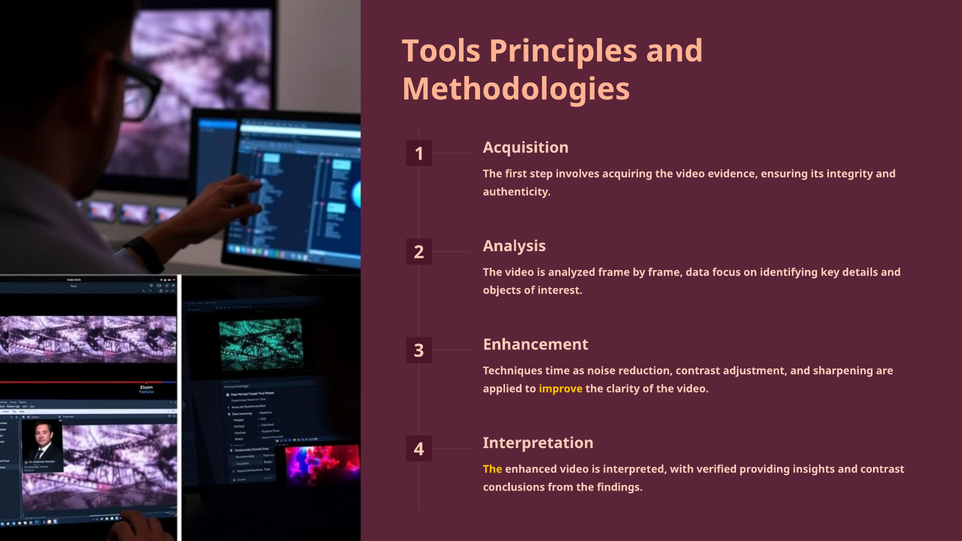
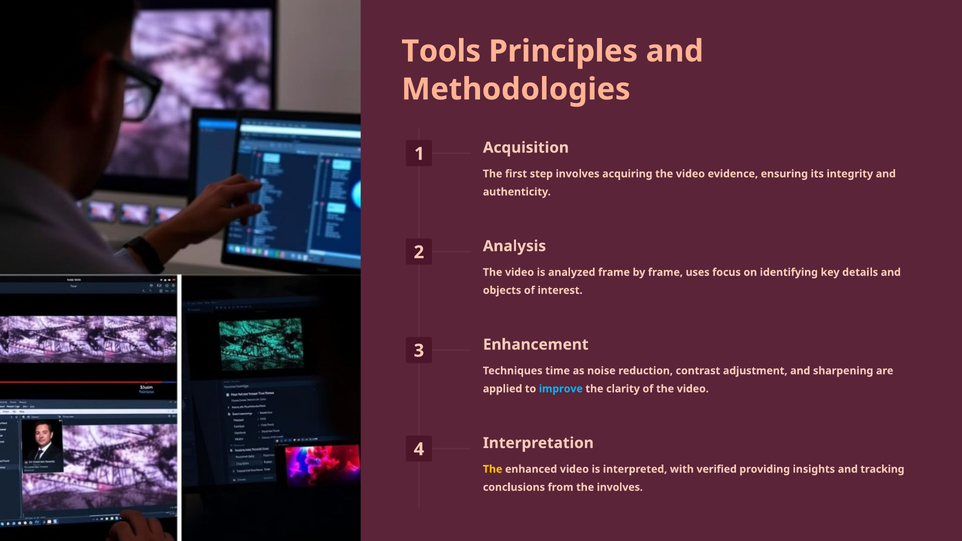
data: data -> uses (698, 272)
improve colour: yellow -> light blue (561, 389)
and contrast: contrast -> tracking (882, 469)
the findings: findings -> involves (620, 487)
